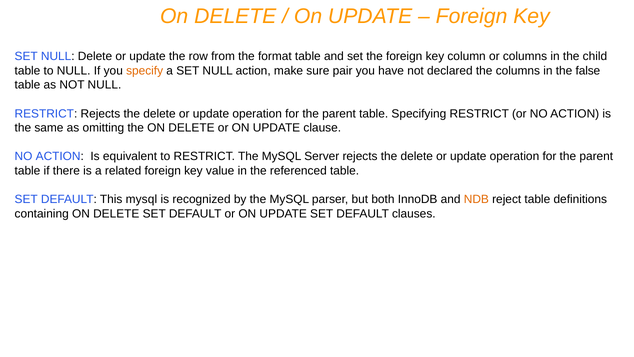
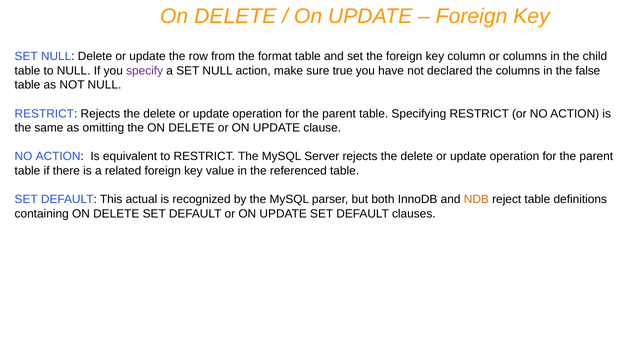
specify colour: orange -> purple (145, 71)
pair: pair -> true (343, 71)
This mysql: mysql -> actual (141, 199)
